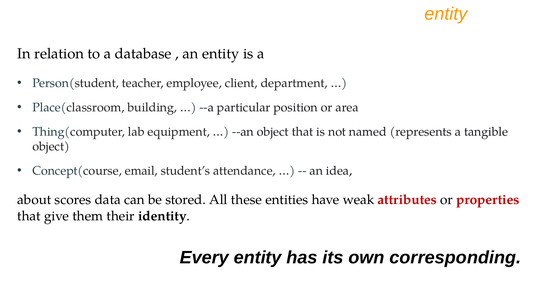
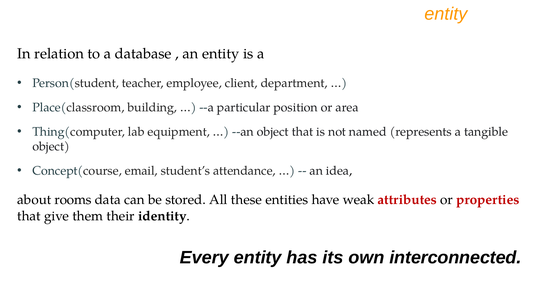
scores: scores -> rooms (73, 200)
corresponding: corresponding -> interconnected (455, 258)
